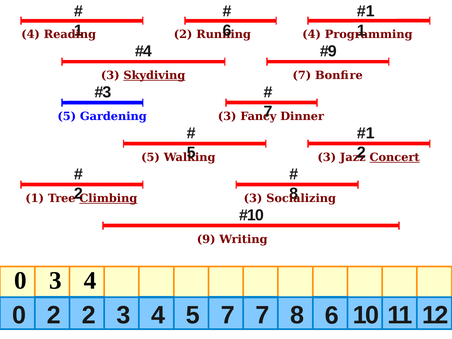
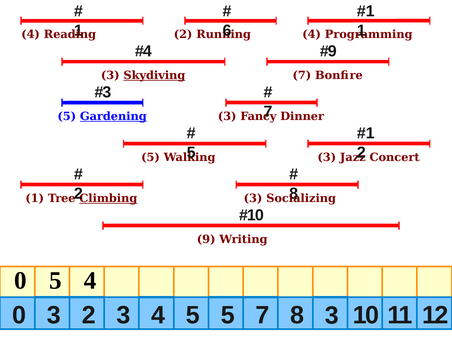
Gardening underline: none -> present (113, 116)
Concert underline: present -> none (395, 157)
0 3: 3 -> 5 (55, 281)
0 2: 2 -> 3 (54, 315)
5 7: 7 -> 5 (228, 315)
8 6: 6 -> 3 (332, 315)
